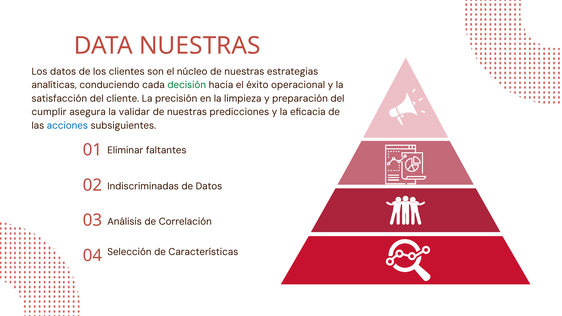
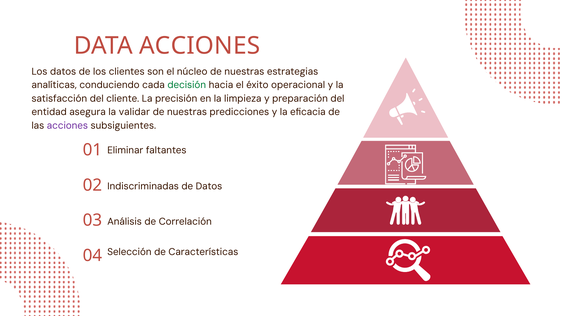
DATA NUESTRAS: NUESTRAS -> ACCIONES (200, 46)
cumplir: cumplir -> entidad (49, 112)
acciones colour: blue -> purple (67, 126)
